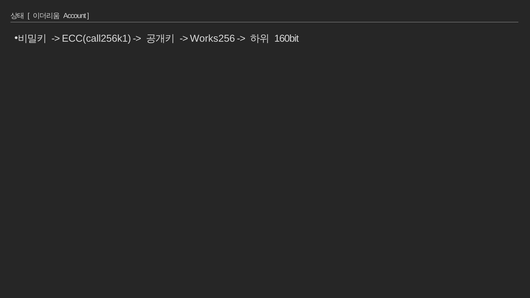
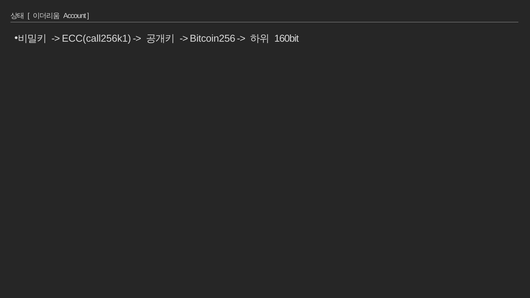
Works256: Works256 -> Bitcoin256 (213, 39)
